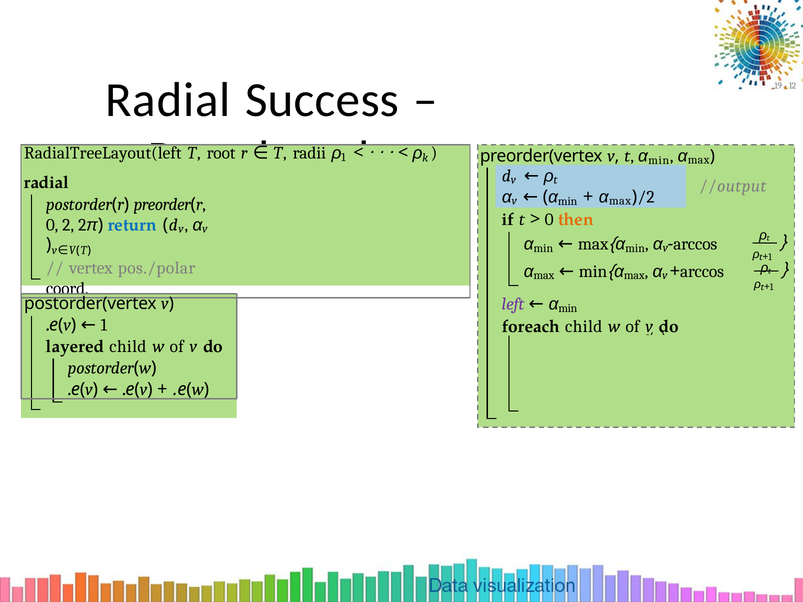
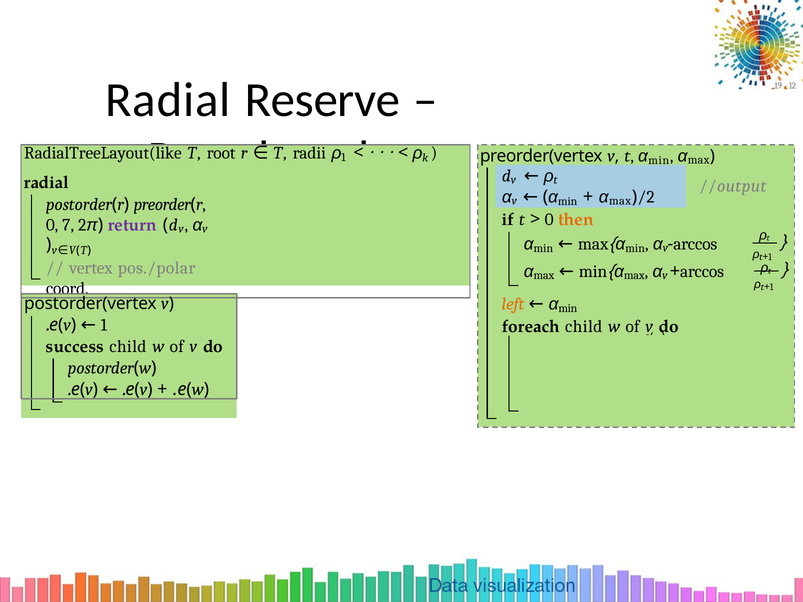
Success: Success -> Reserve (322, 100)
RadialTreeLayout(left: RadialTreeLayout(left -> RadialTreeLayout(like (103, 153)
2: 2 -> 7 (68, 225)
return colour: blue -> purple (132, 225)
left colour: purple -> orange (513, 304)
layered: layered -> success (75, 347)
